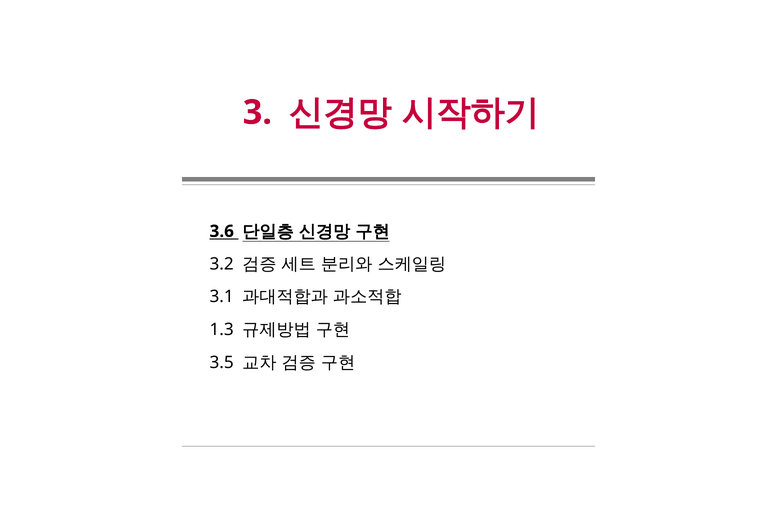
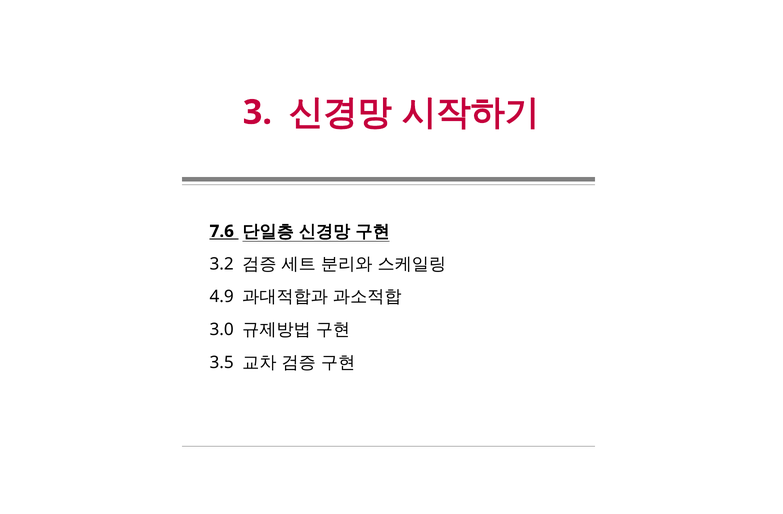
3.6: 3.6 -> 7.6 (222, 231)
3.1: 3.1 -> 4.9 (222, 297)
1.3: 1.3 -> 3.0 (222, 330)
